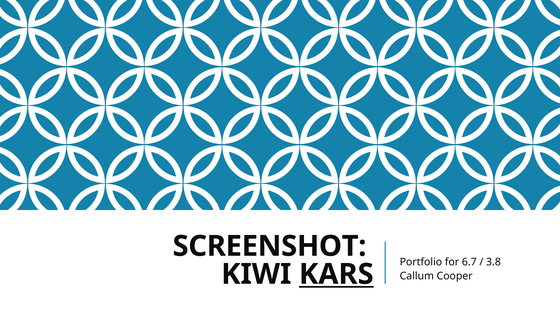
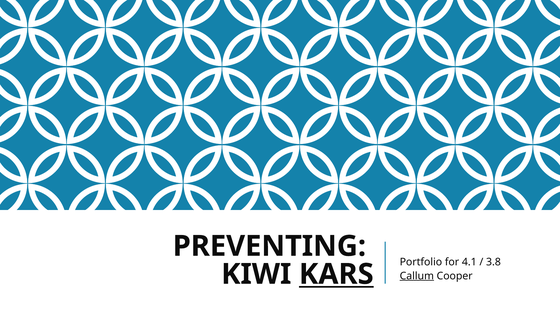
SCREENSHOT: SCREENSHOT -> PREVENTING (269, 246)
6.7: 6.7 -> 4.1 (469, 262)
Callum underline: none -> present (417, 276)
